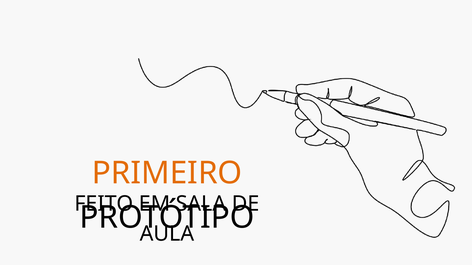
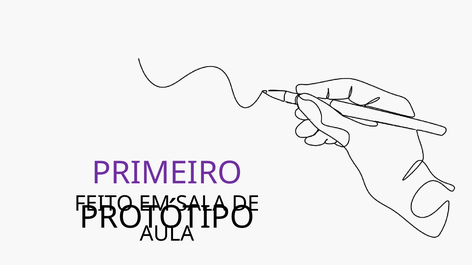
PRIMEIRO colour: orange -> purple (167, 174)
